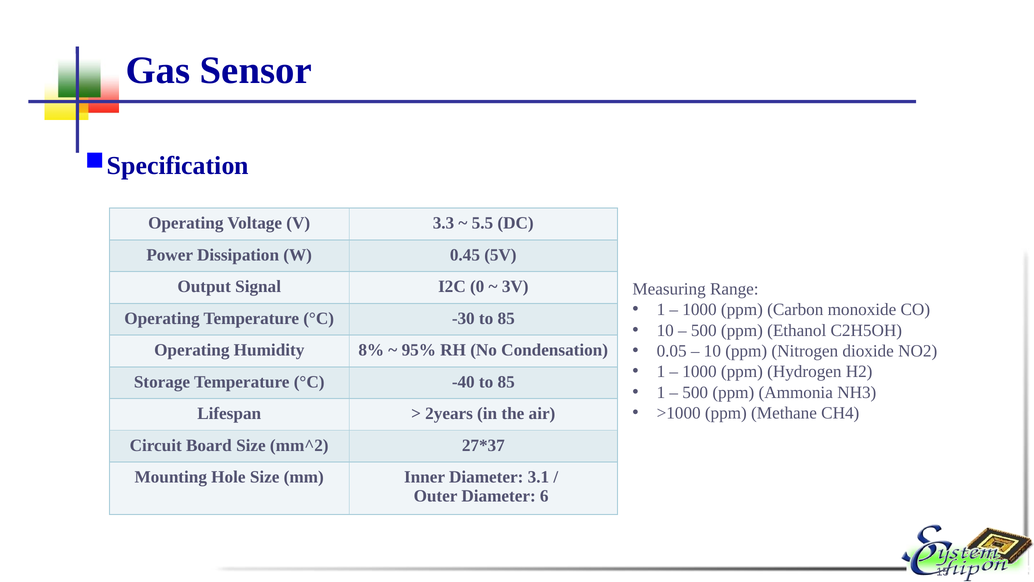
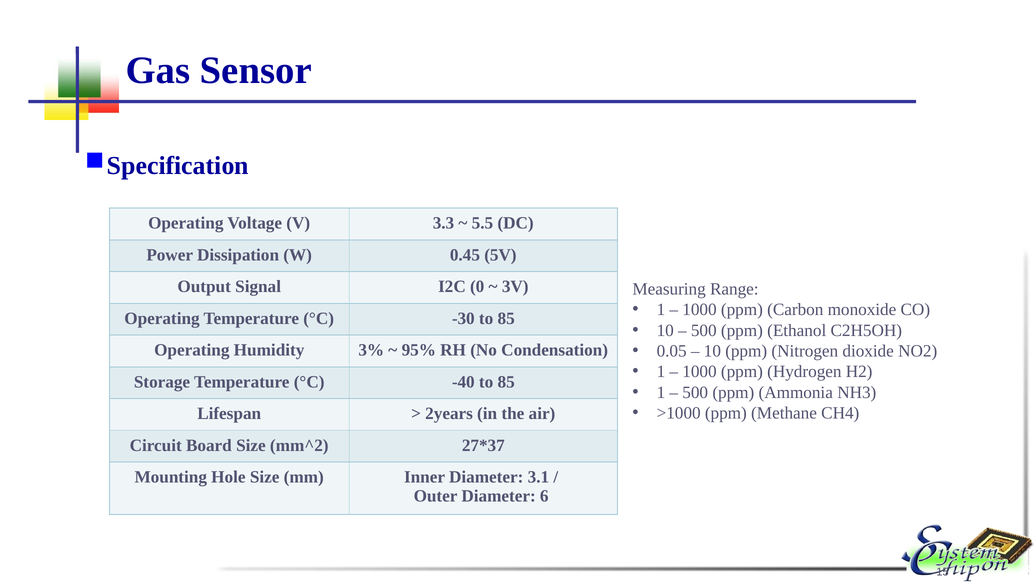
8%: 8% -> 3% (371, 350)
